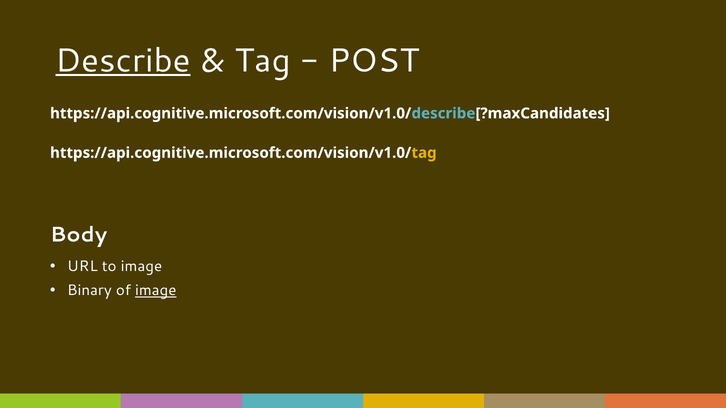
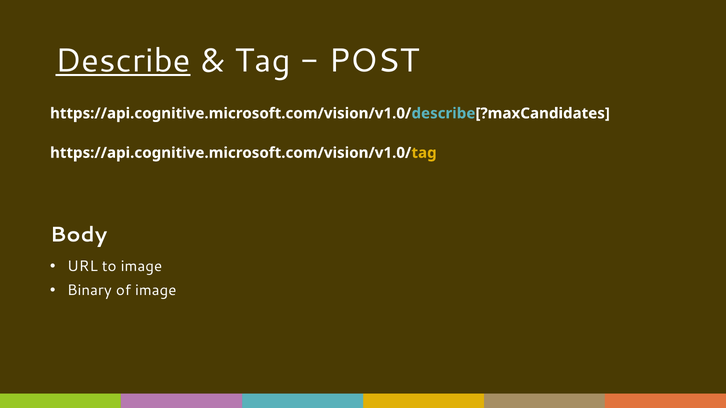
image underline: present -> none (156, 291)
